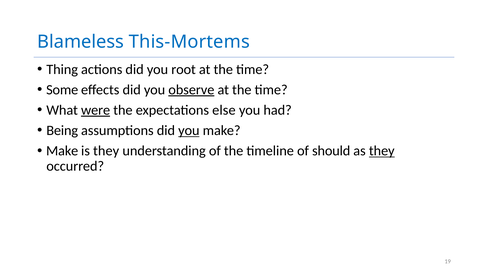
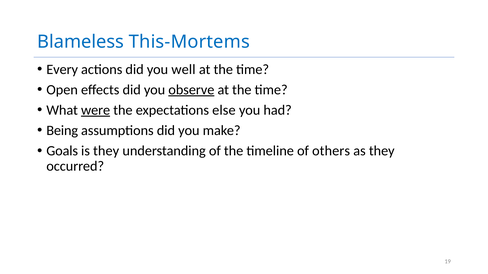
Thing: Thing -> Every (62, 69)
root: root -> well (183, 69)
Some: Some -> Open (62, 90)
you underline: present -> none (189, 131)
Make: Make -> Goals (62, 151)
should: should -> others (331, 151)
they underline: present -> none (382, 151)
